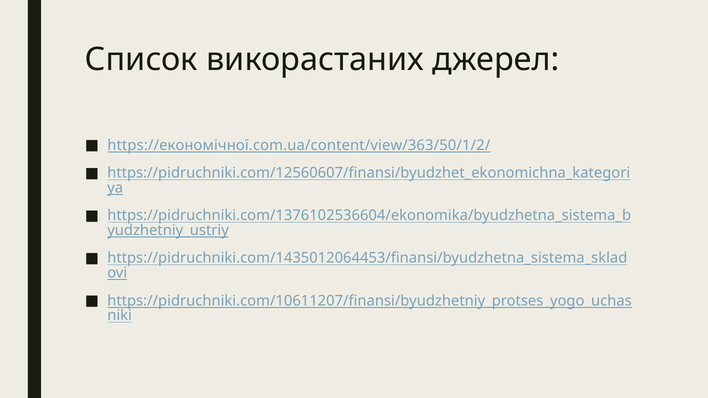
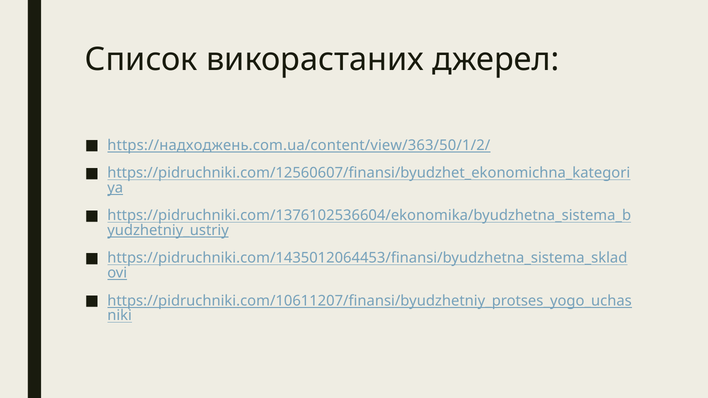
https://економічної.com.ua/content/view/363/50/1/2/: https://економічної.com.ua/content/view/363/50/1/2/ -> https://надходжень.com.ua/content/view/363/50/1/2/ (299, 145)
